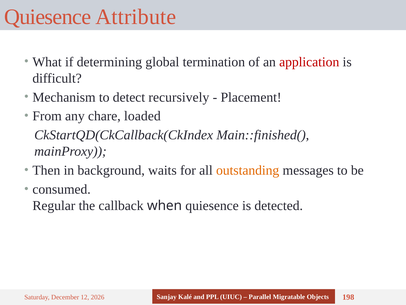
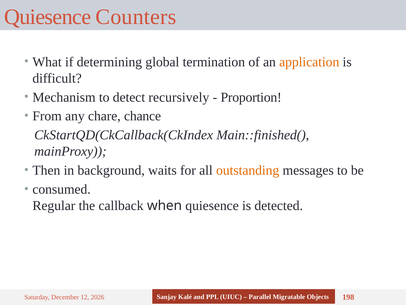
Attribute: Attribute -> Counters (136, 17)
application colour: red -> orange (309, 62)
Placement: Placement -> Proportion (251, 97)
loaded: loaded -> chance (143, 116)
